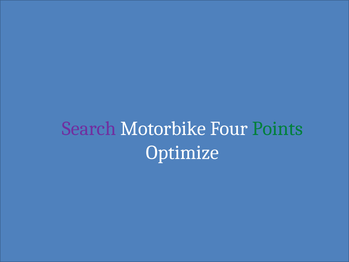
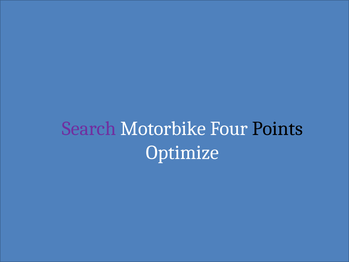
Points colour: green -> black (278, 128)
